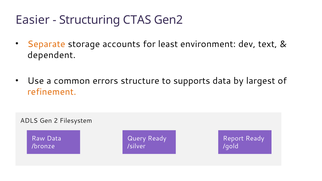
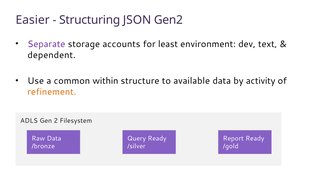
CTAS: CTAS -> JSON (137, 20)
Separate colour: orange -> purple (46, 44)
errors: errors -> within (105, 81)
supports: supports -> available (192, 81)
largest: largest -> activity (261, 81)
